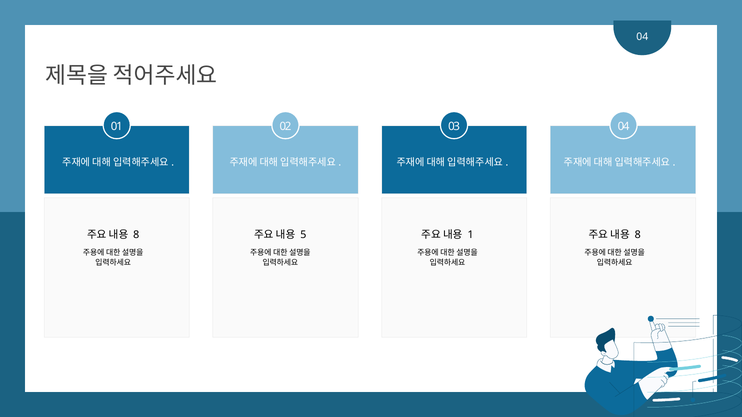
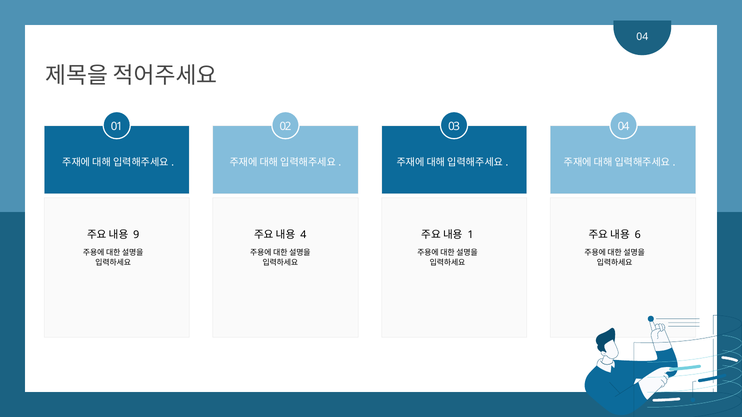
8: 8 -> 9 (136, 235)
5: 5 -> 4 (303, 235)
8: 8 -> 6 (638, 235)
